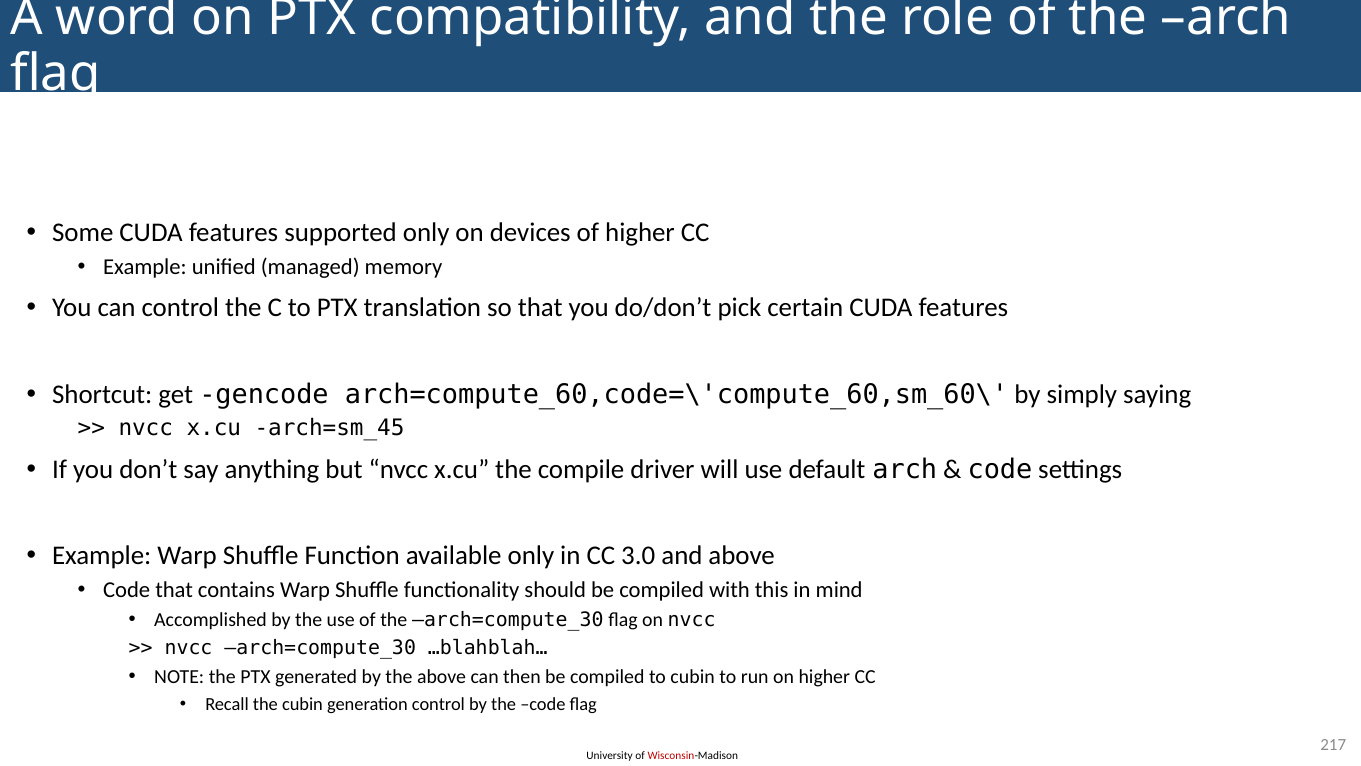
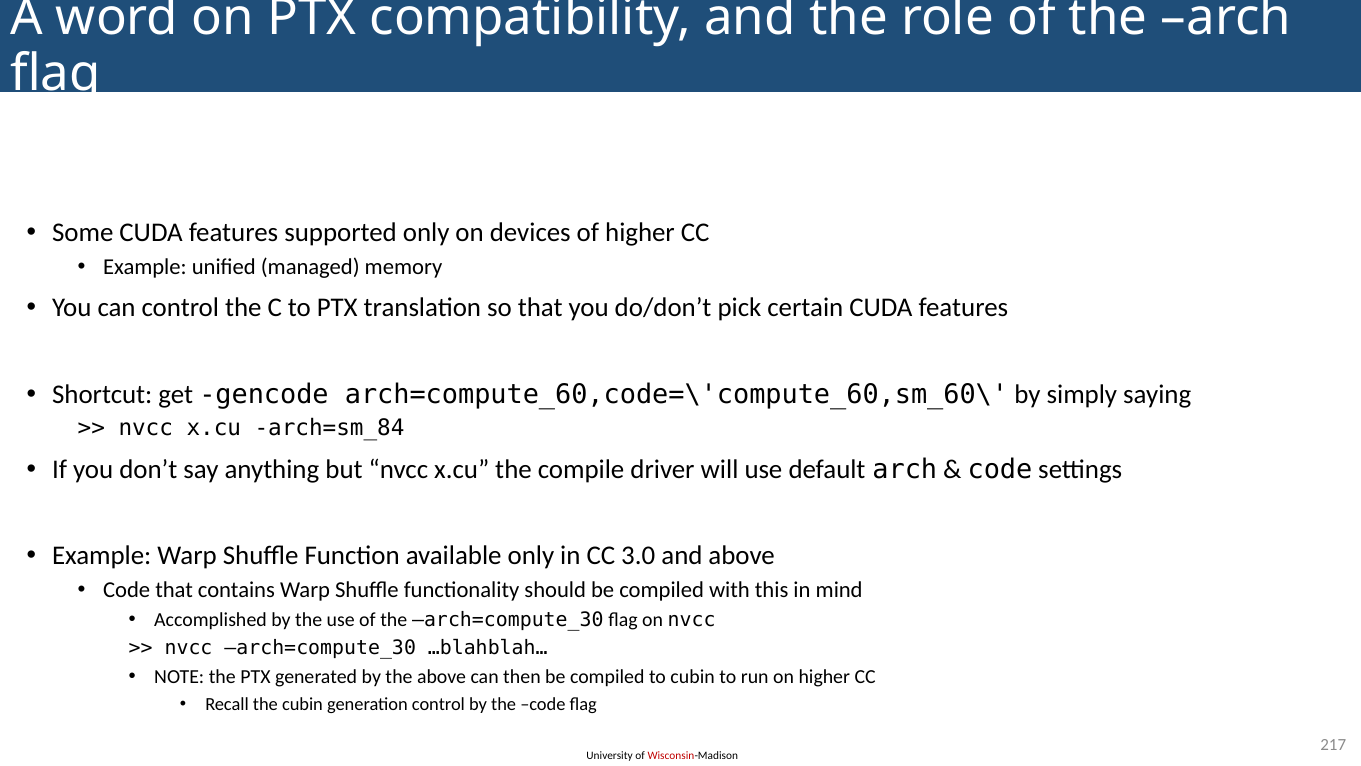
arch=sm_45: arch=sm_45 -> arch=sm_84 (330, 428)
